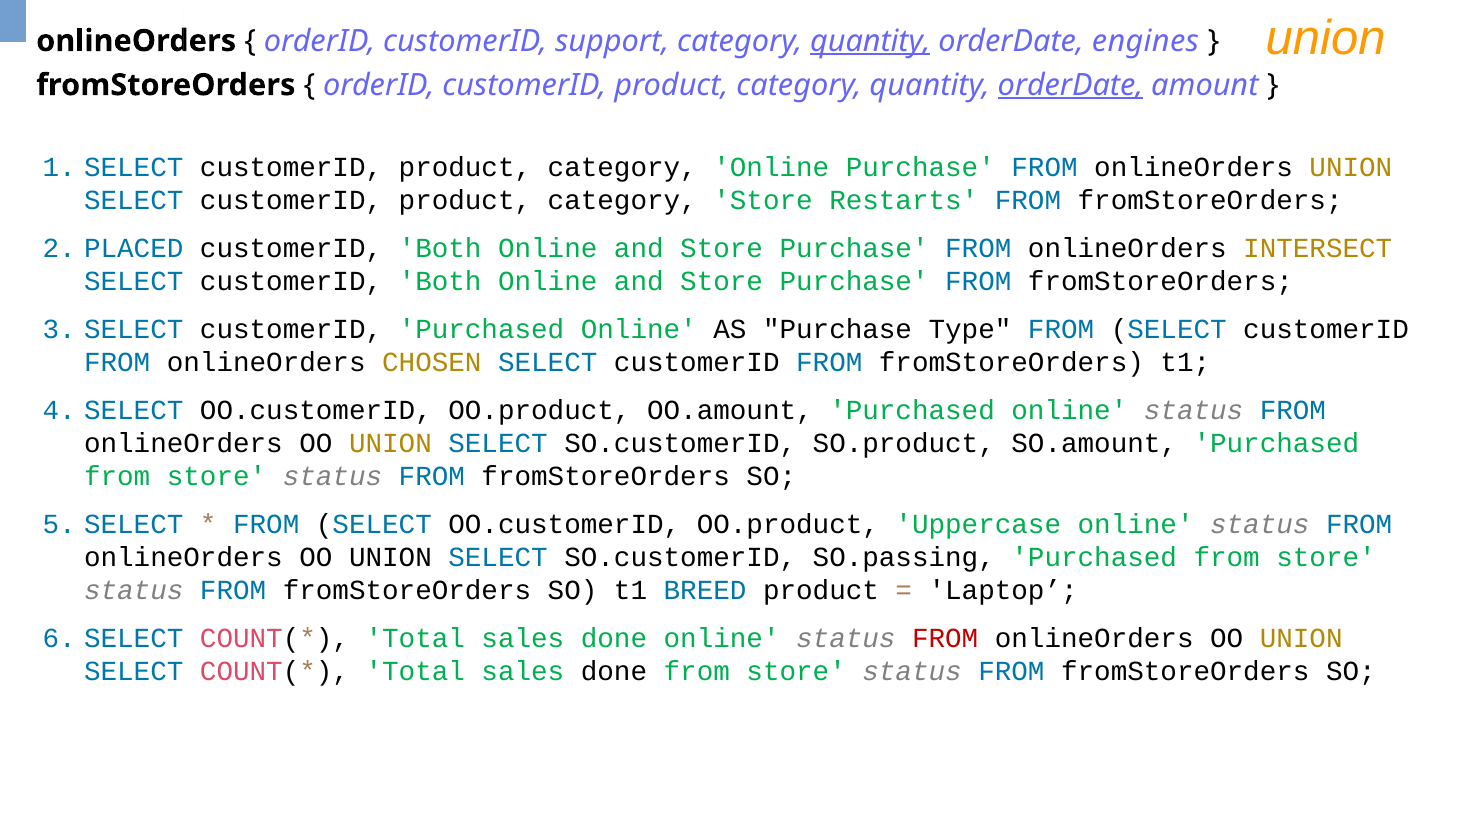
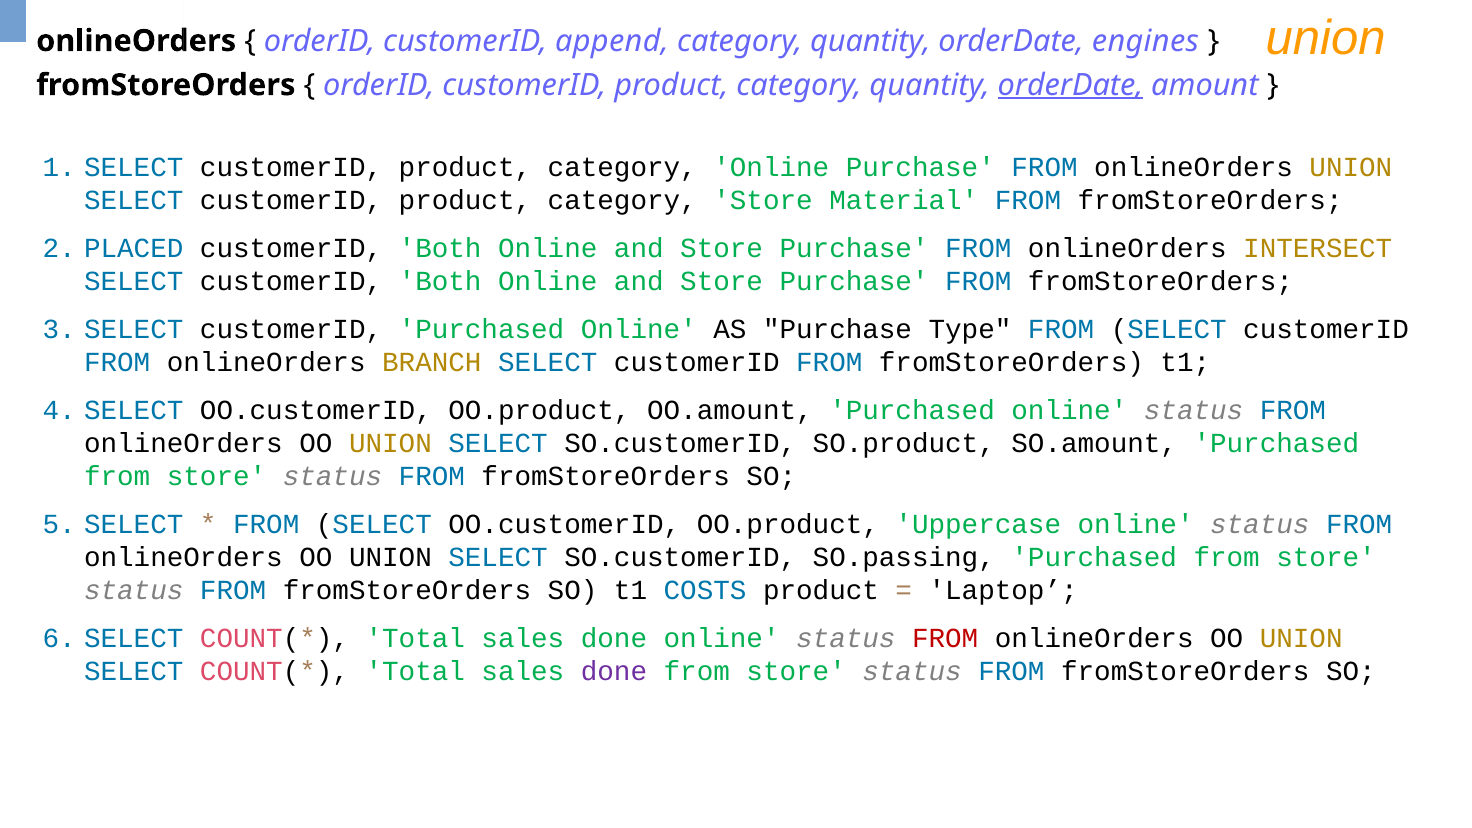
support: support -> append (612, 41)
quantity underline: present -> none (870, 41)
Restarts: Restarts -> Material (904, 200)
CHOSEN: CHOSEN -> BRANCH (432, 362)
BREED: BREED -> COSTS (705, 590)
done colour: black -> purple (614, 671)
